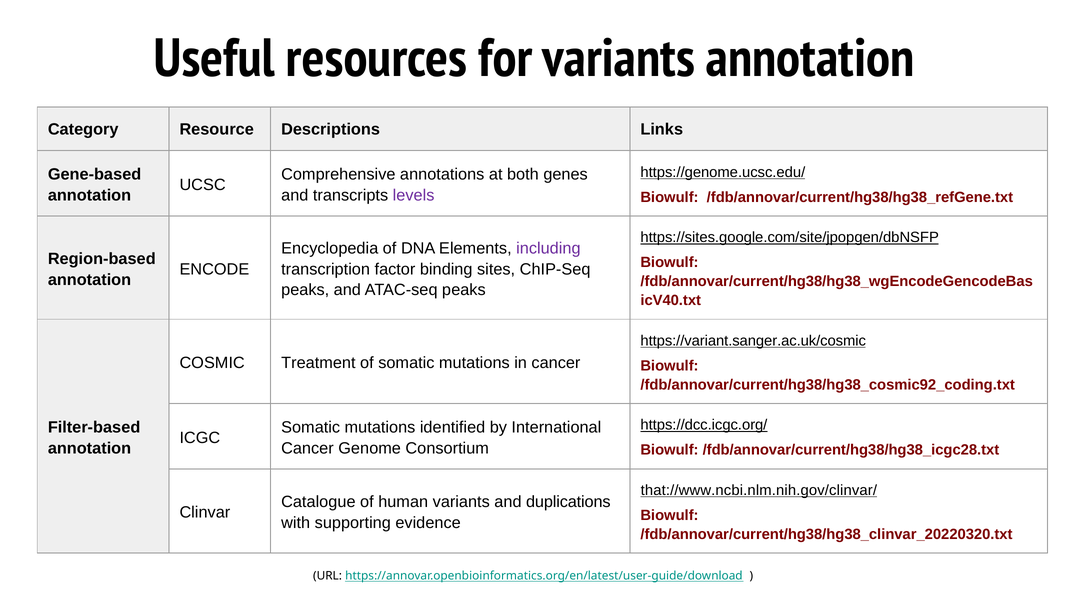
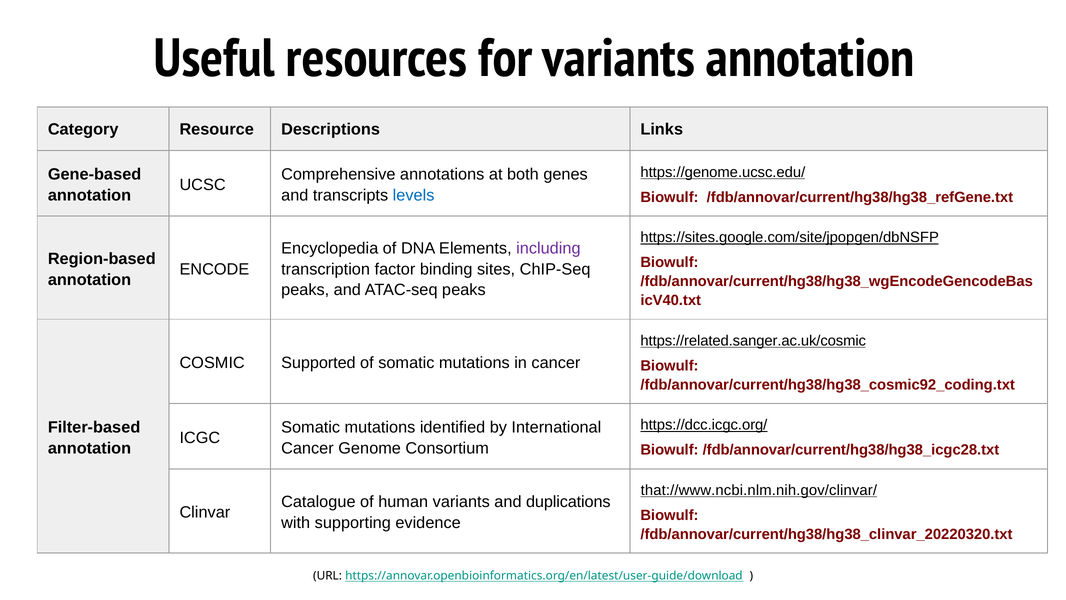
levels colour: purple -> blue (414, 195)
https://variant.sanger.ac.uk/cosmic: https://variant.sanger.ac.uk/cosmic -> https://related.sanger.ac.uk/cosmic (753, 341)
Treatment: Treatment -> Supported (318, 363)
